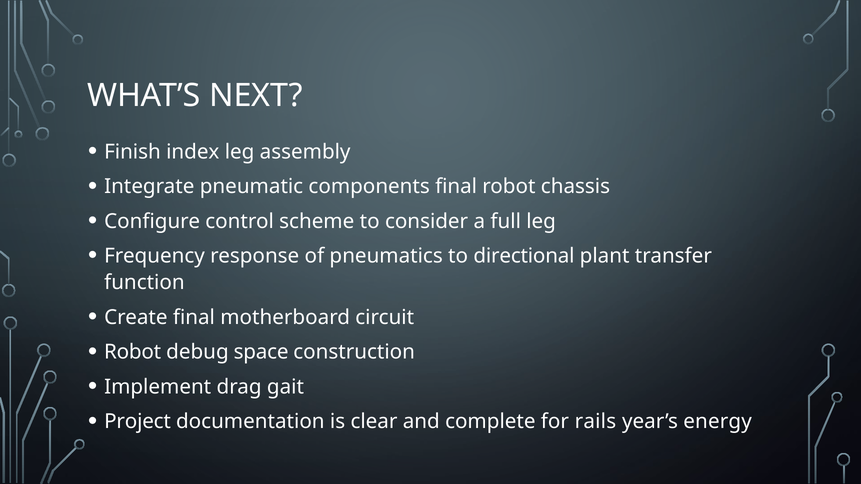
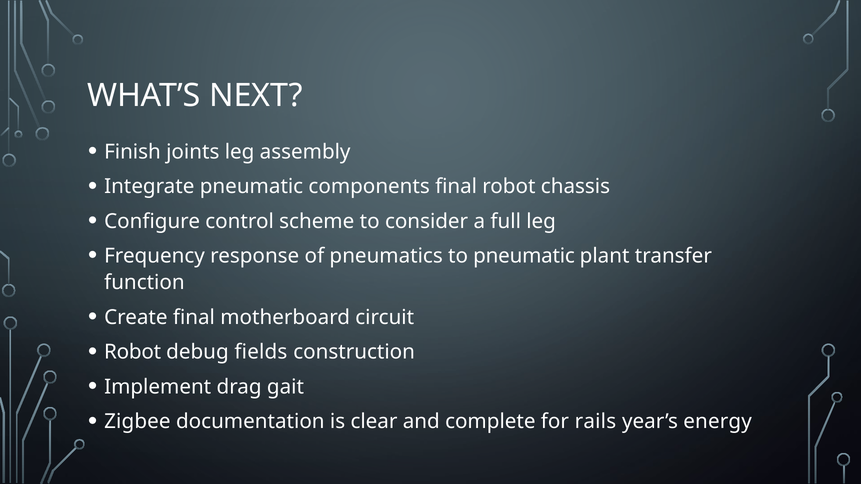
index: index -> joints (193, 152)
to directional: directional -> pneumatic (524, 256)
space: space -> fields (261, 352)
Project: Project -> Zigbee (137, 422)
